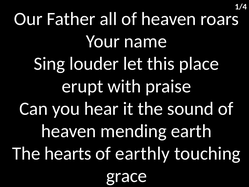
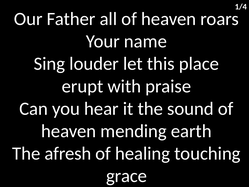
hearts: hearts -> afresh (68, 153)
earthly: earthly -> healing (143, 153)
